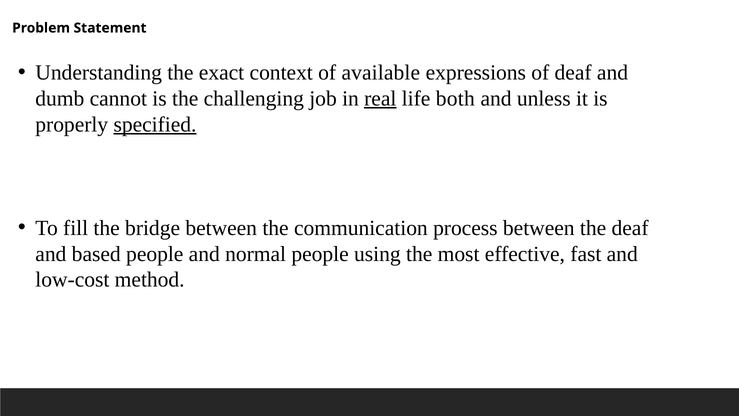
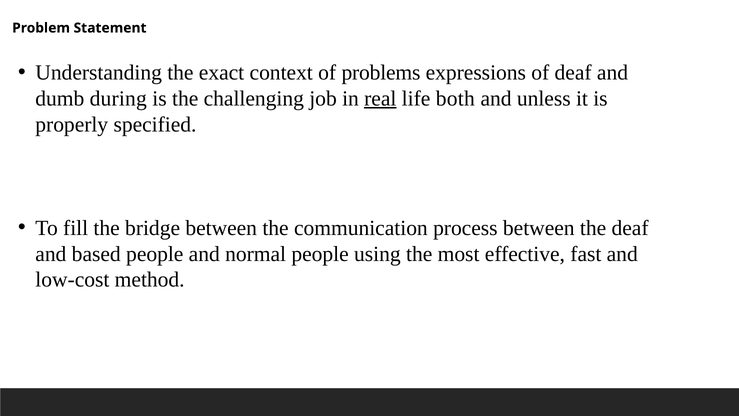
available: available -> problems (381, 73)
cannot: cannot -> during (118, 98)
specified underline: present -> none (155, 124)
